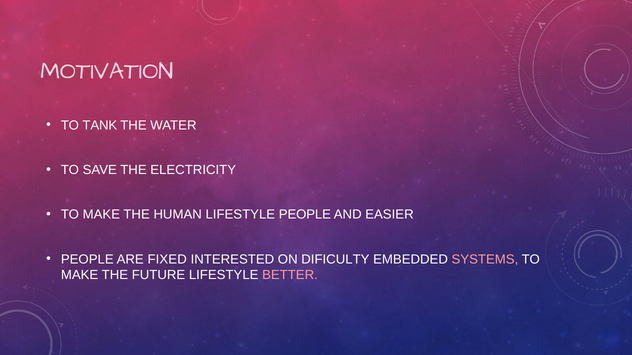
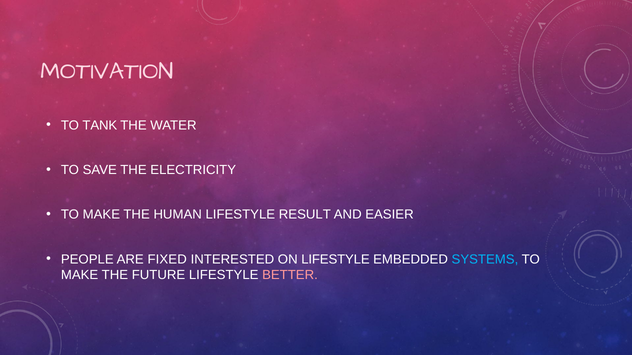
LIFESTYLE PEOPLE: PEOPLE -> RESULT (305, 215)
ON DIFICULTY: DIFICULTY -> LIFESTYLE (335, 260)
SYSTEMS colour: pink -> light blue (485, 260)
